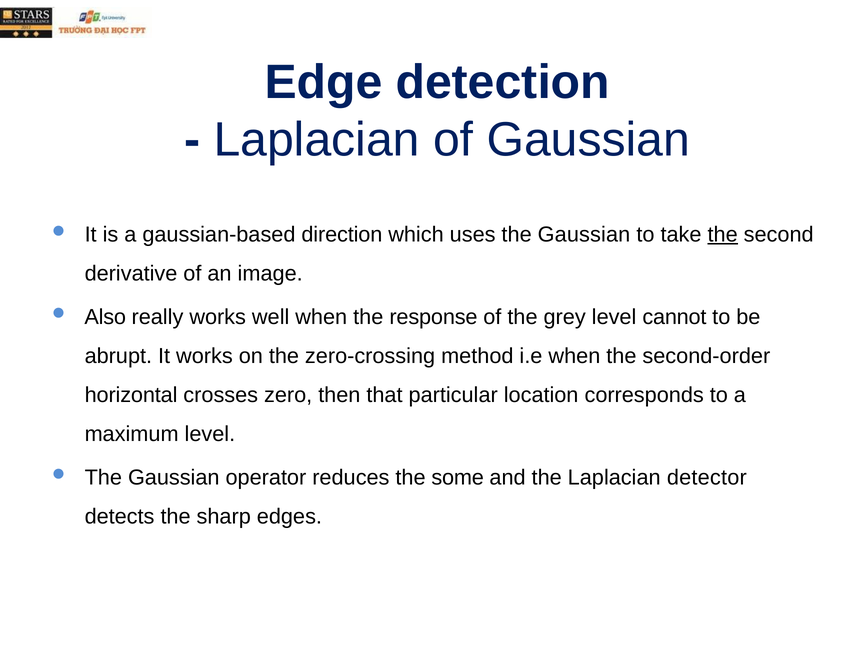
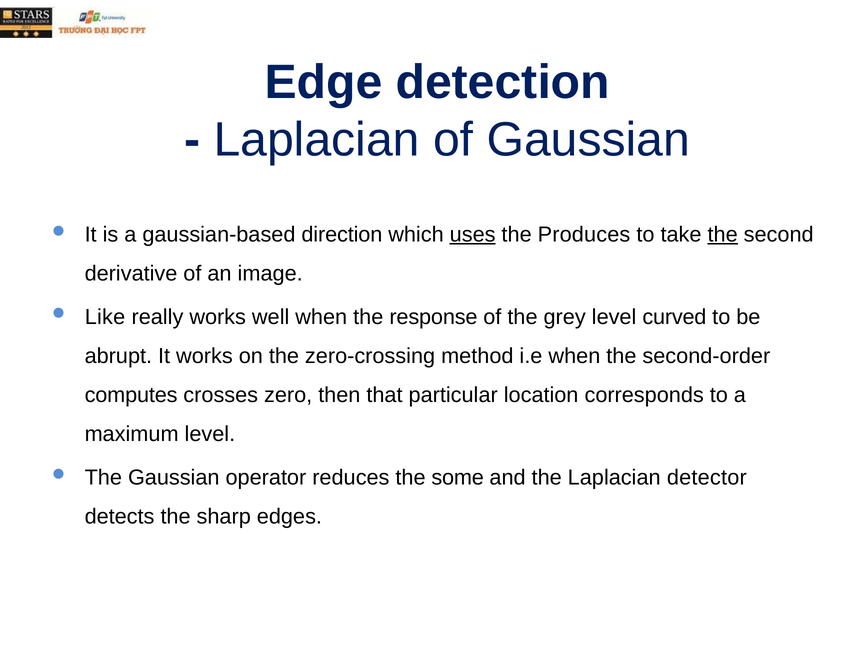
uses underline: none -> present (473, 234)
Gaussian: Gaussian -> Produces (584, 234)
Also: Also -> Like (105, 317)
cannot: cannot -> curved (674, 317)
horizontal: horizontal -> computes (131, 395)
